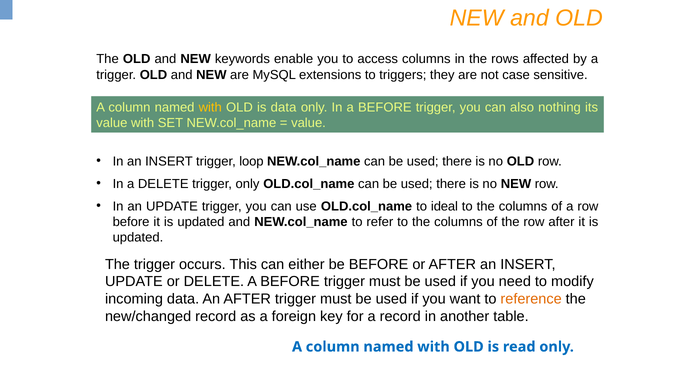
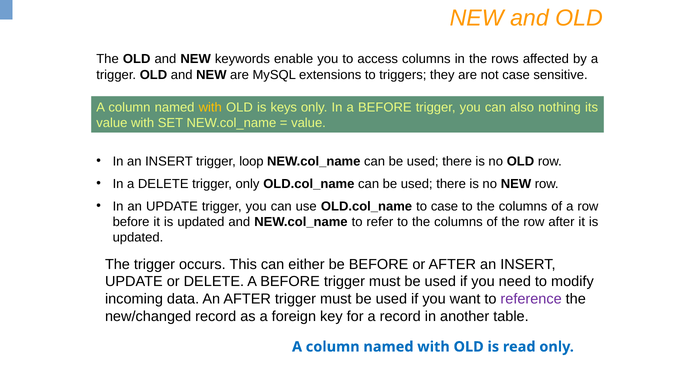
is data: data -> keys (284, 108)
to ideal: ideal -> case (444, 206)
reference colour: orange -> purple (531, 299)
